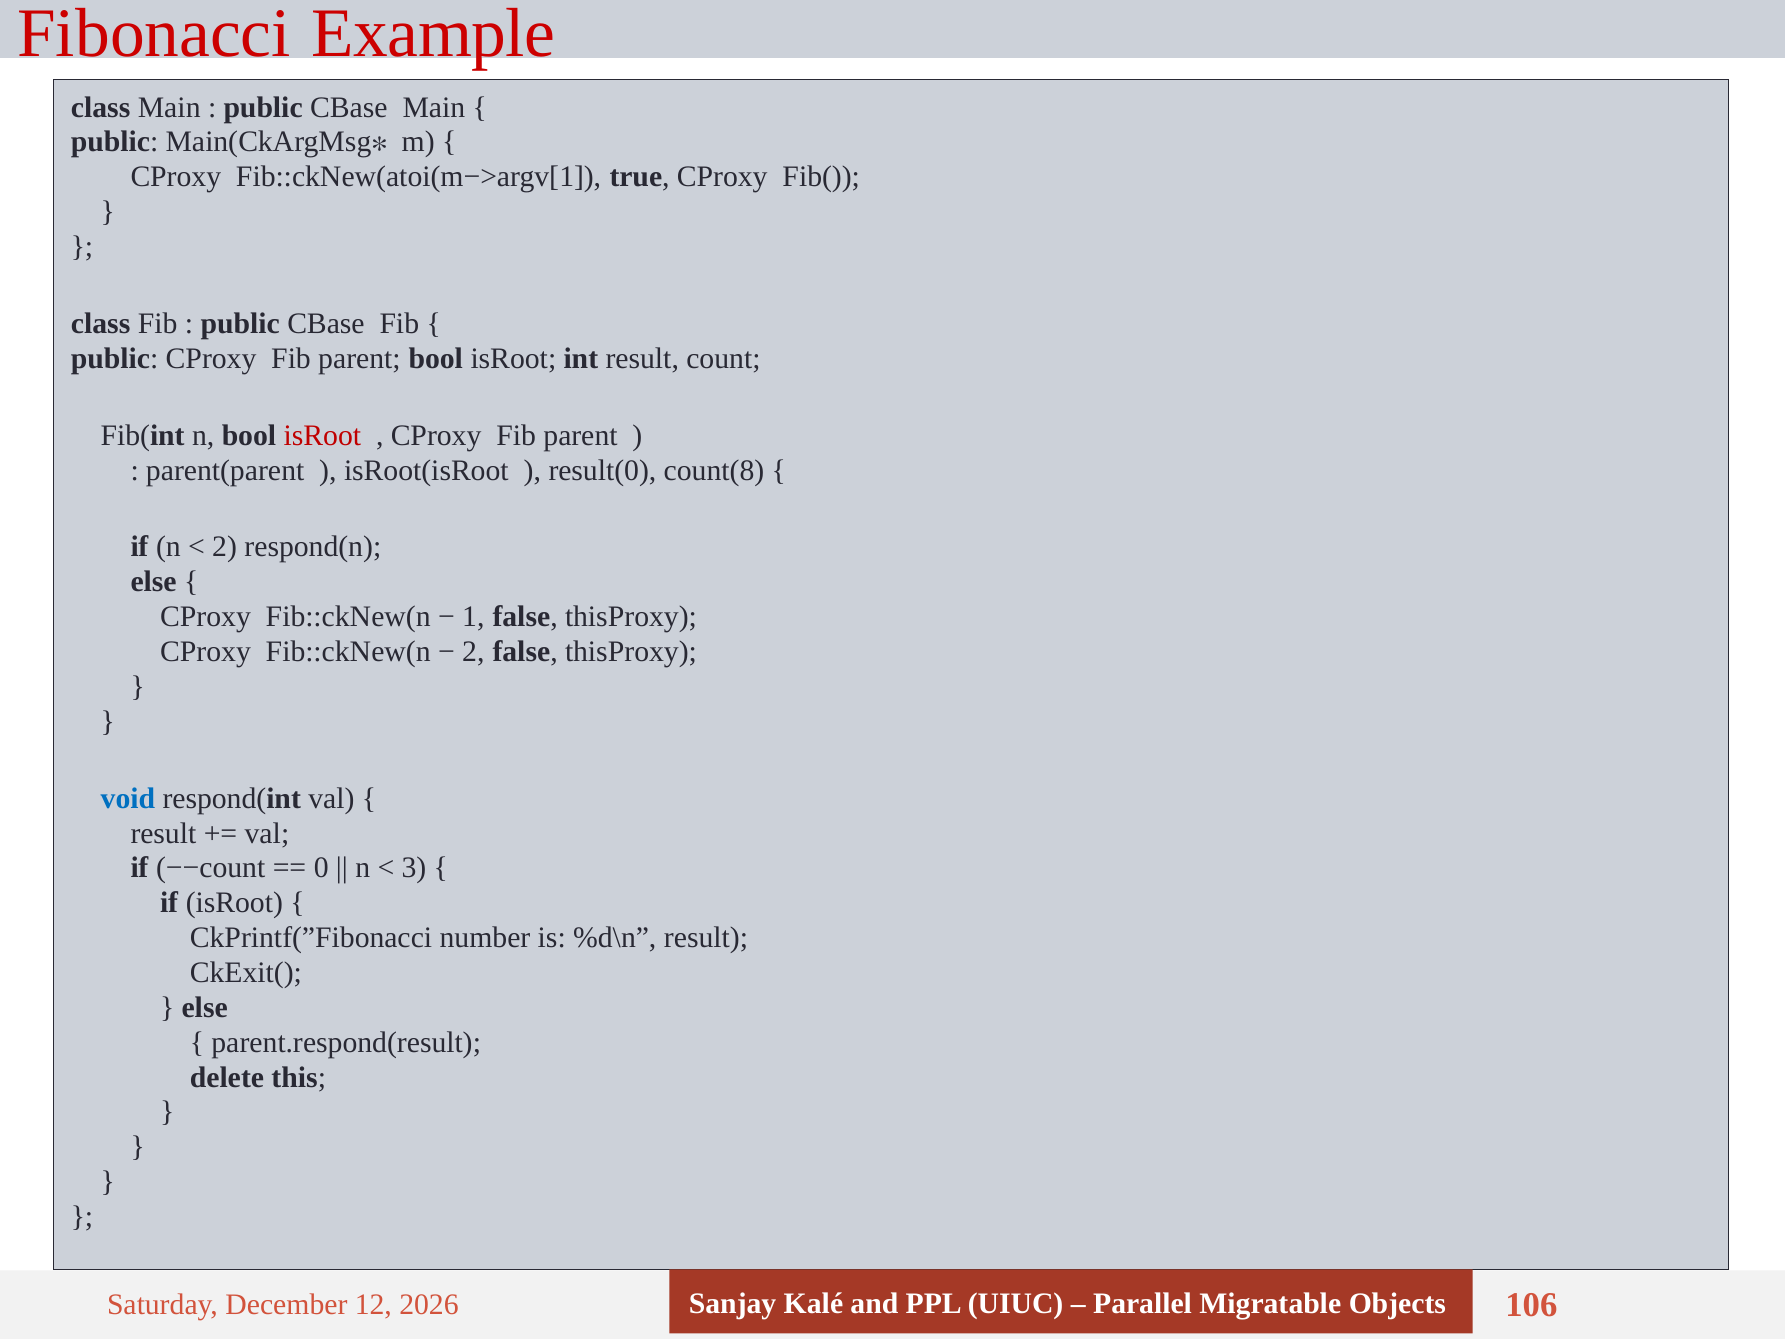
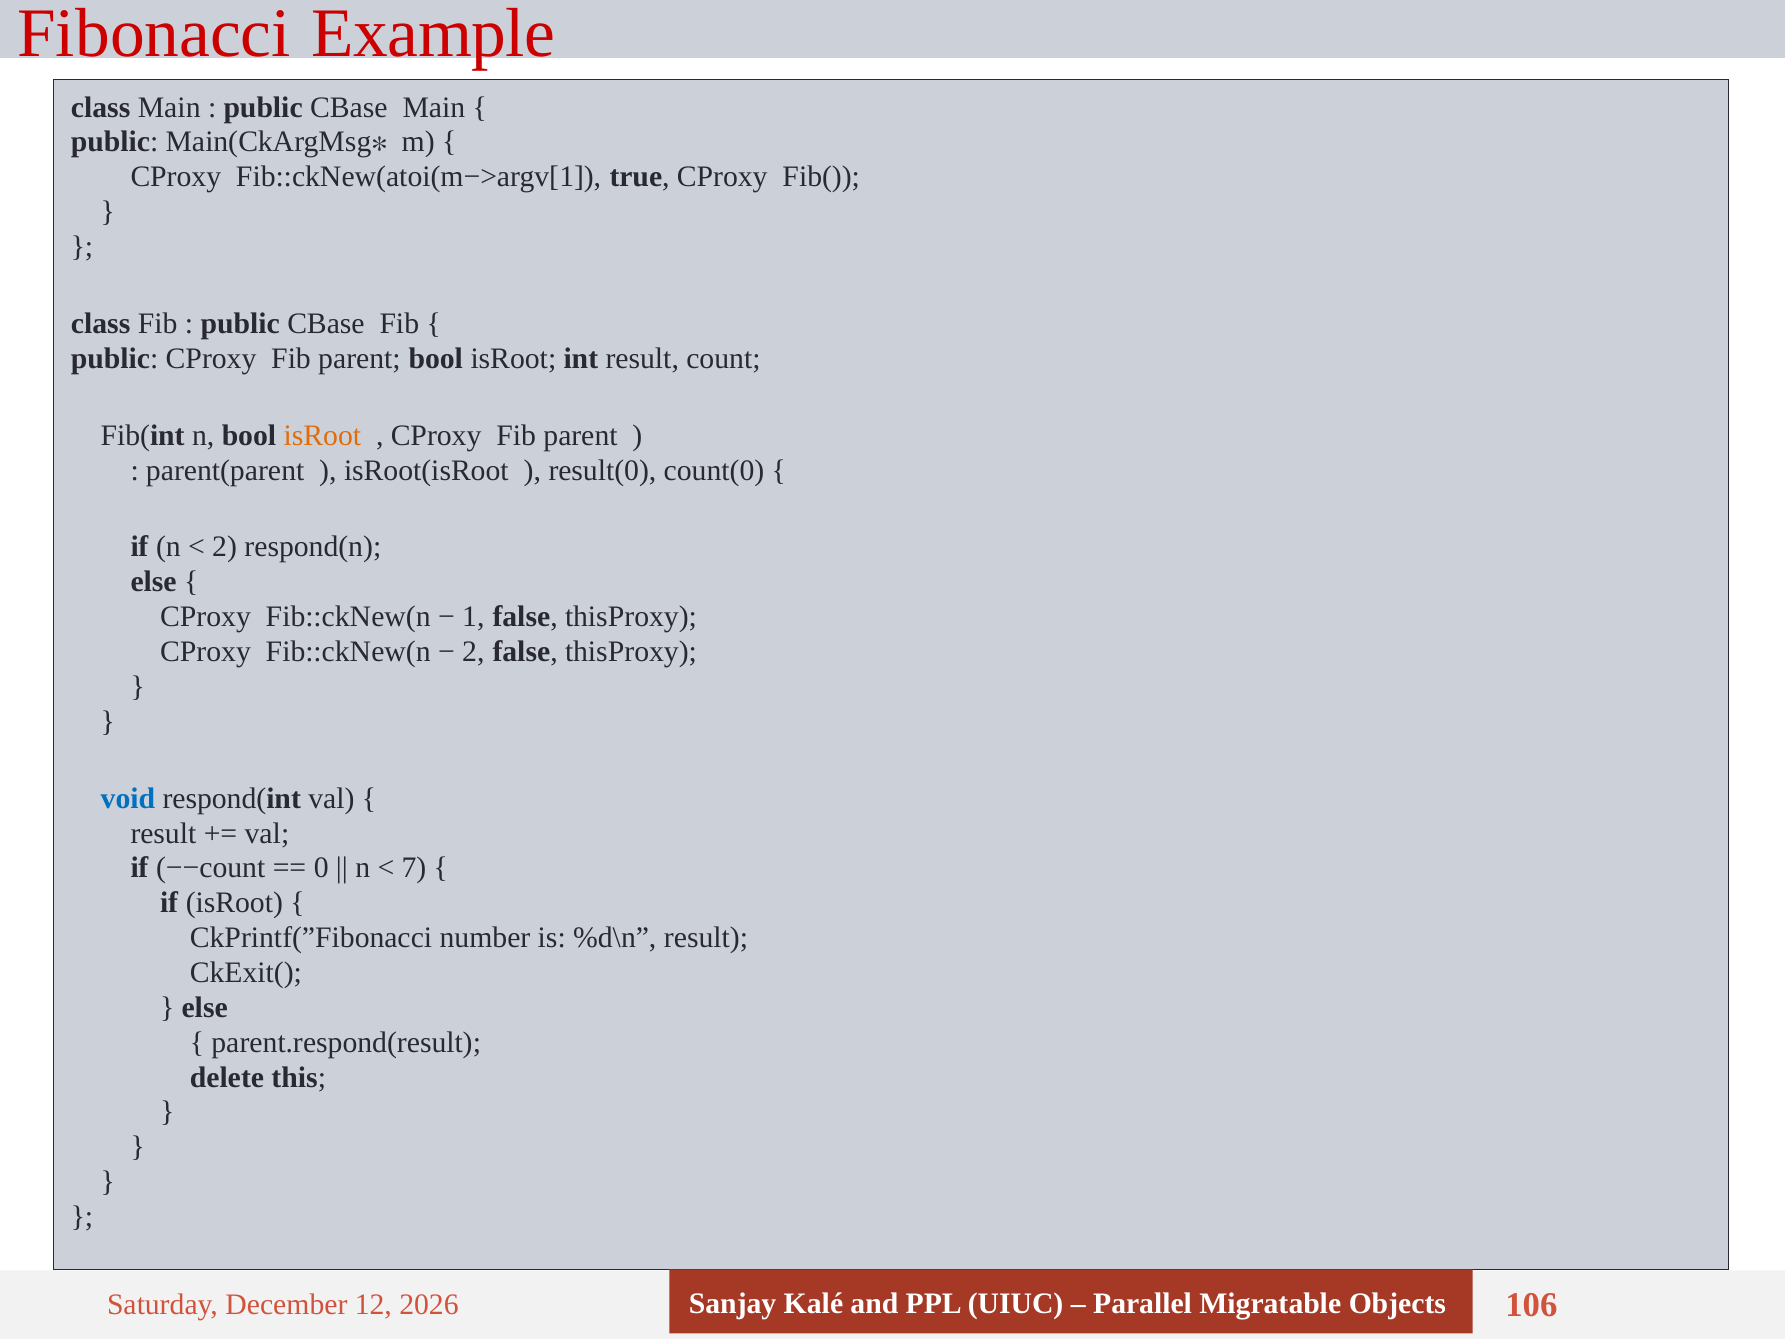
isRoot colour: red -> orange (322, 435)
count(8: count(8 -> count(0 (714, 470)
3: 3 -> 7 (414, 868)
